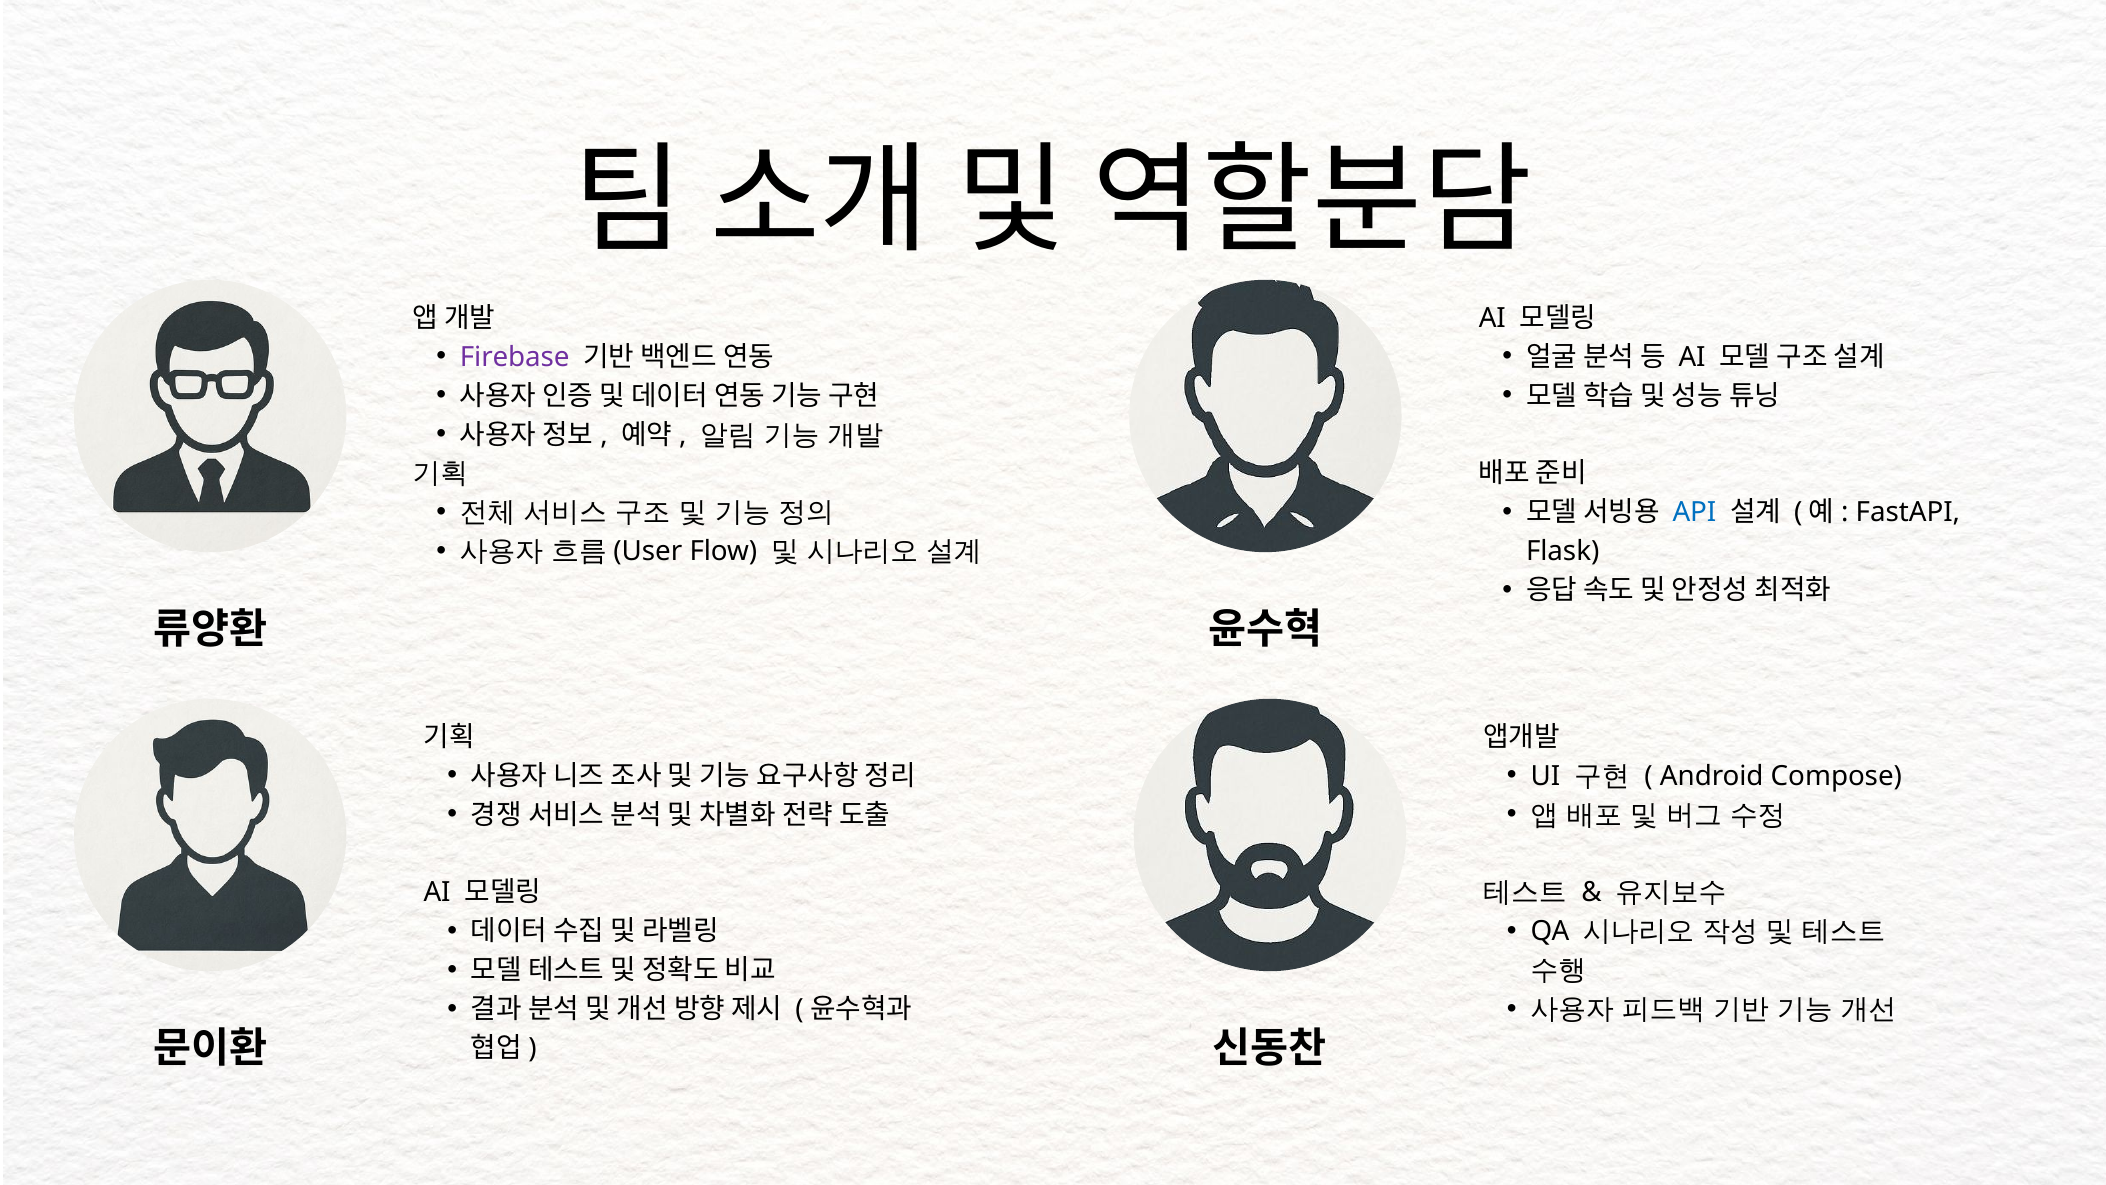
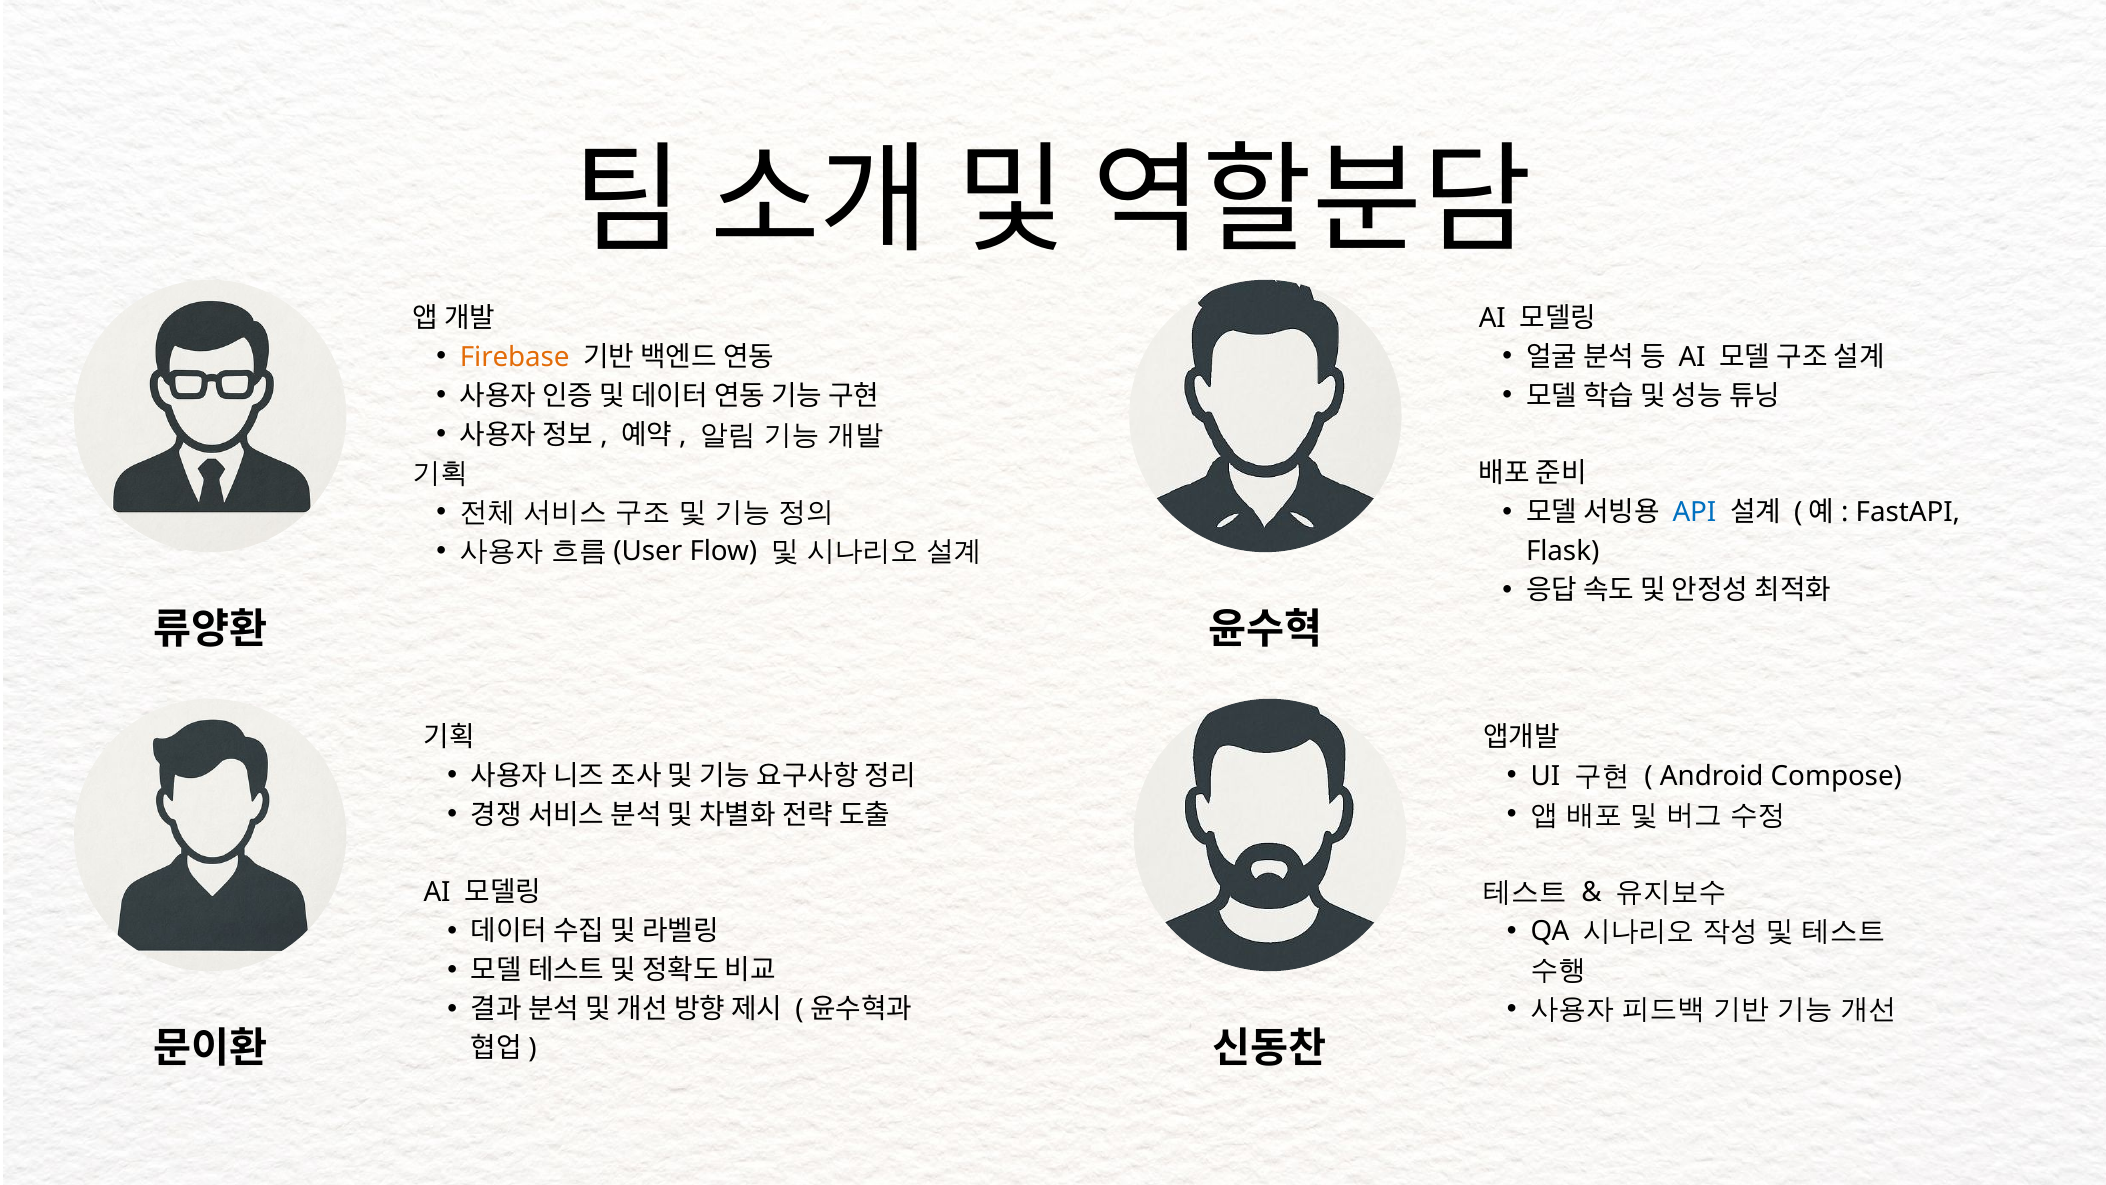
Firebase colour: purple -> orange (515, 357)
